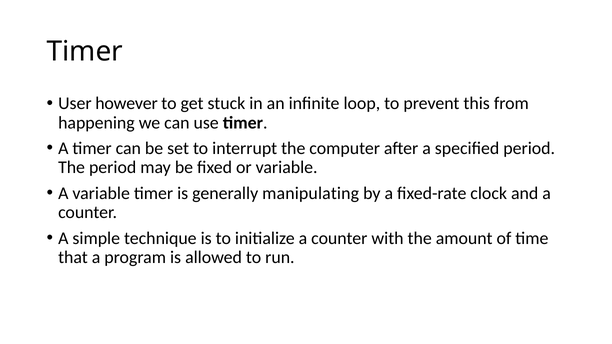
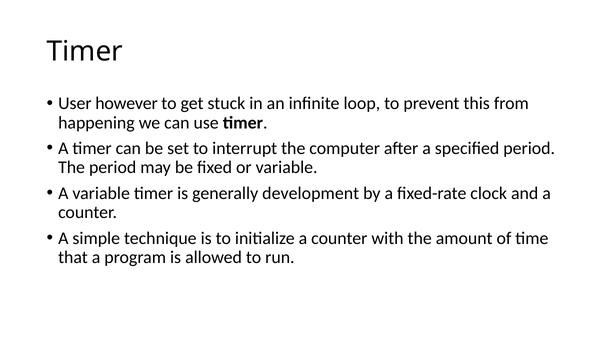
manipulating: manipulating -> development (311, 193)
